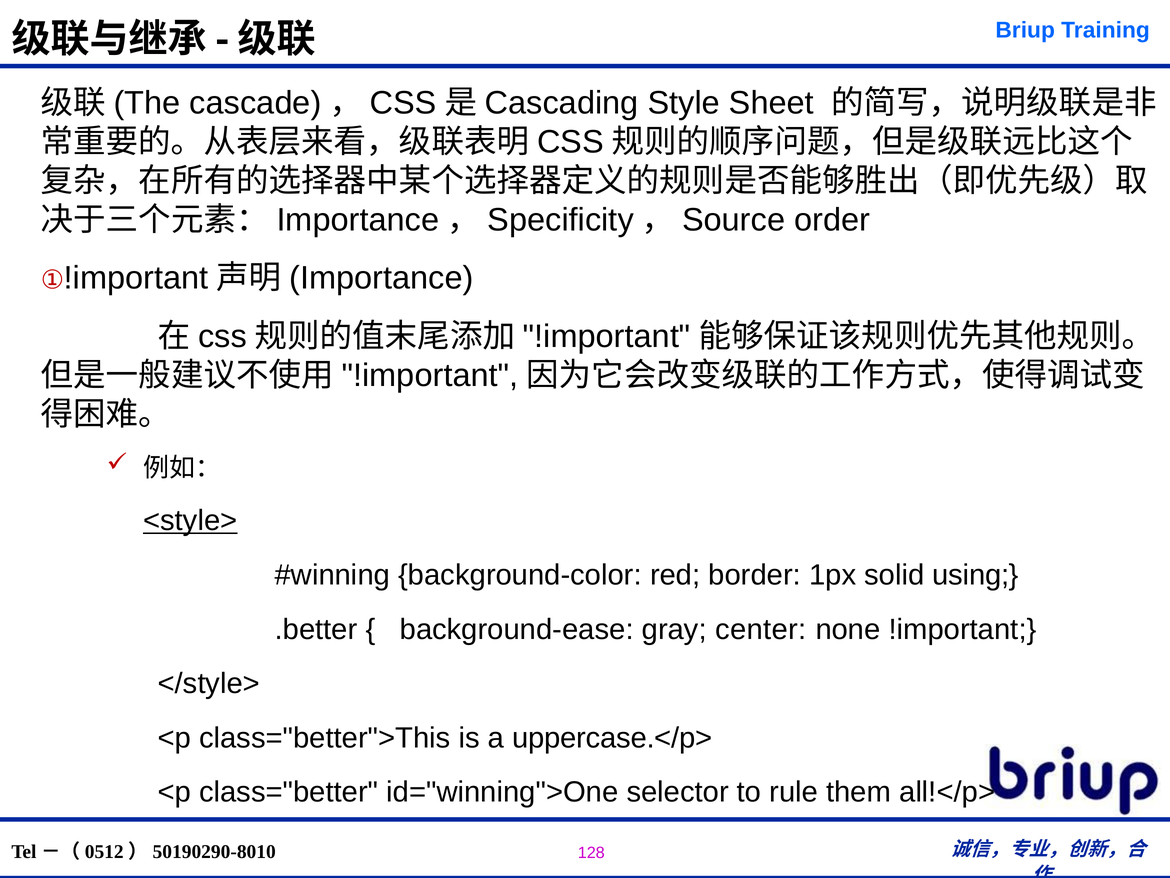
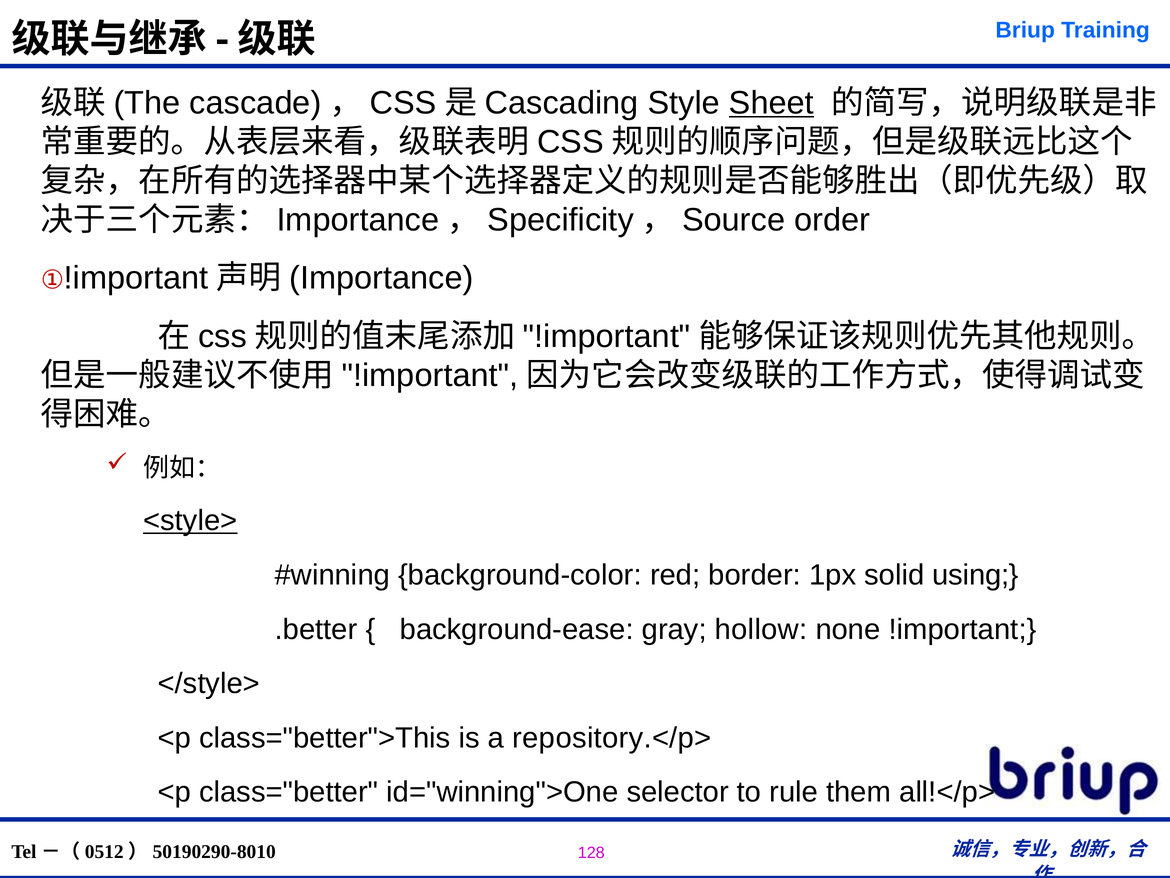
Sheet underline: none -> present (771, 103)
center: center -> hollow (761, 629)
uppercase.</p>: uppercase.</p> -> repository.</p> (612, 738)
